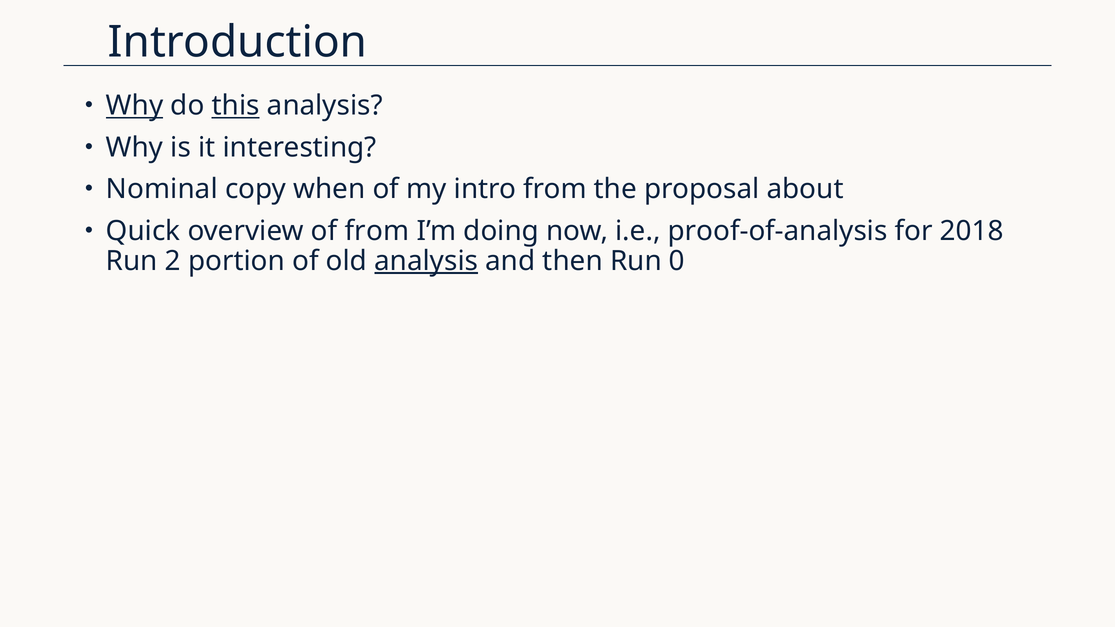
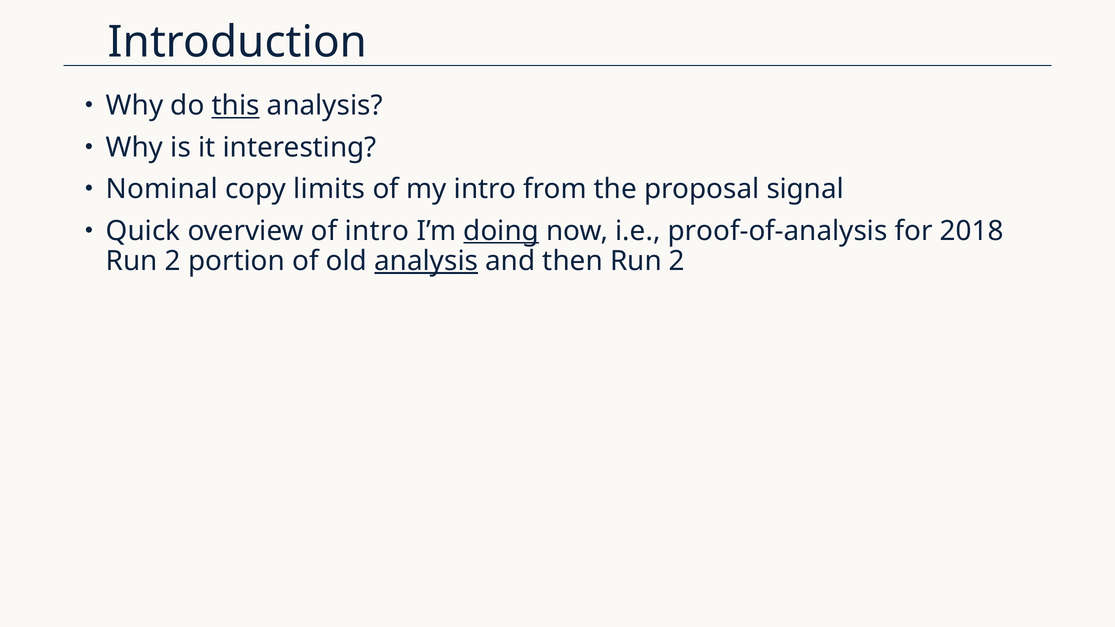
Why underline: present -> none (135, 106)
when: when -> limits (329, 189)
about: about -> signal (805, 189)
of from: from -> intro (377, 231)
doing underline: none -> present (501, 231)
then Run 0: 0 -> 2 (677, 261)
